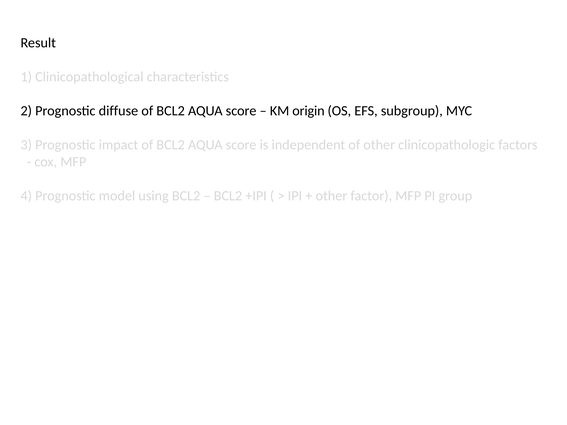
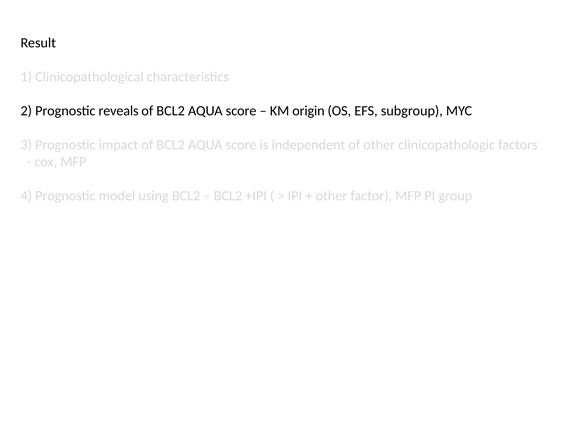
diffuse: diffuse -> reveals (119, 111)
